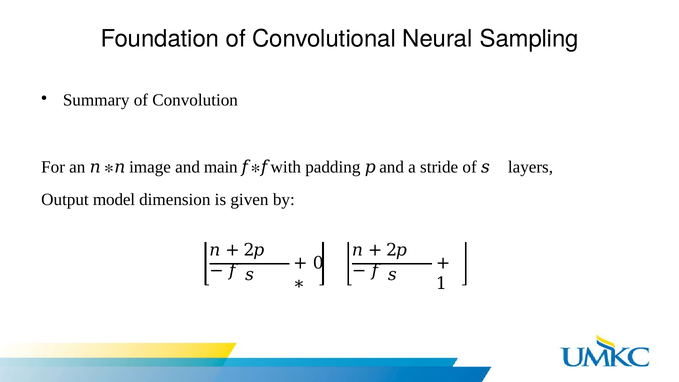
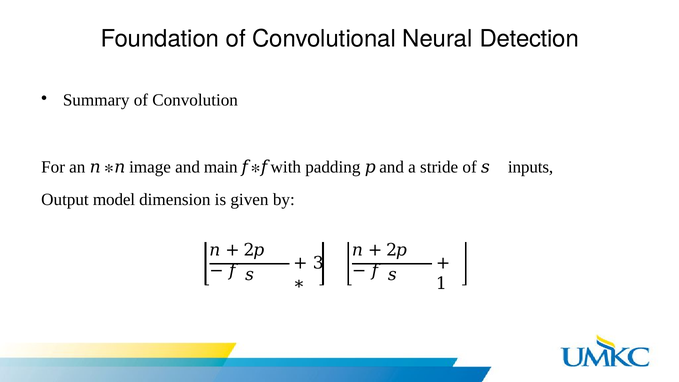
Sampling: Sampling -> Detection (529, 39)
layers: layers -> inputs (531, 167)
0: 0 -> 3 (318, 263)
